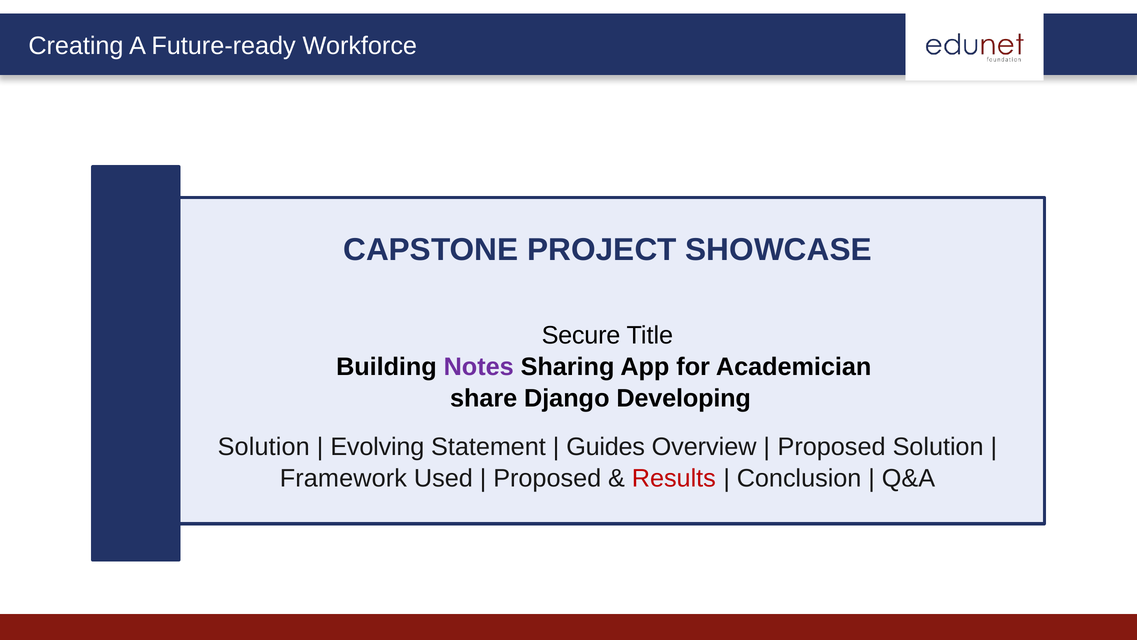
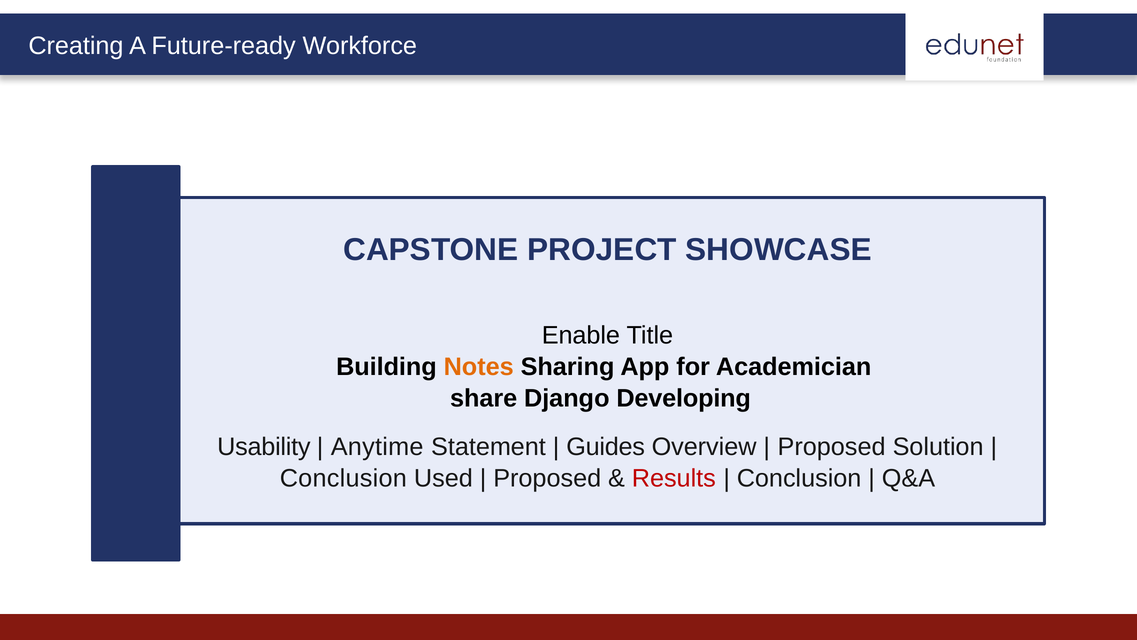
Secure: Secure -> Enable (581, 335)
Notes colour: purple -> orange (479, 367)
Solution: Solution -> Usability (264, 447)
Evolving: Evolving -> Anytime (377, 447)
Framework: Framework -> Conclusion (343, 478)
